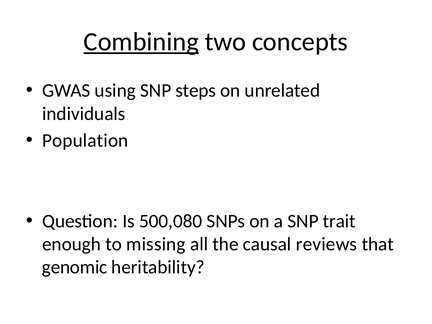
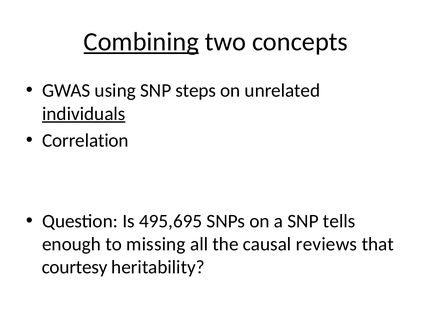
individuals underline: none -> present (84, 114)
Population: Population -> Correlation (85, 141)
500,080: 500,080 -> 495,695 (171, 221)
trait: trait -> tells (339, 221)
genomic: genomic -> courtesy (75, 267)
